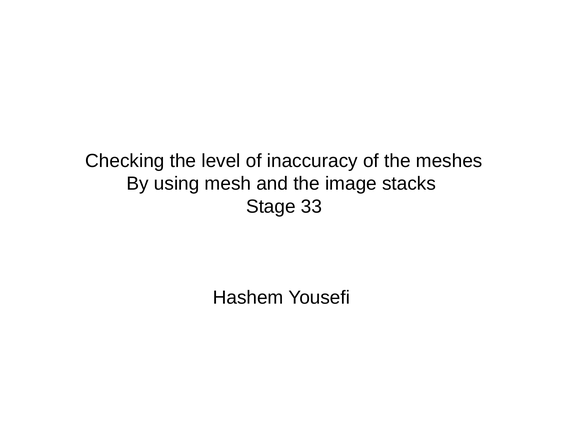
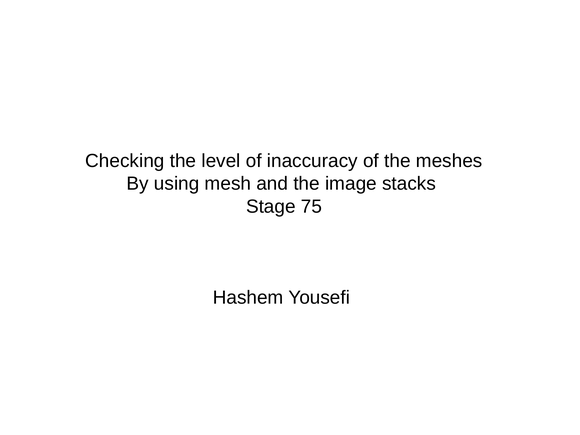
33: 33 -> 75 (312, 206)
